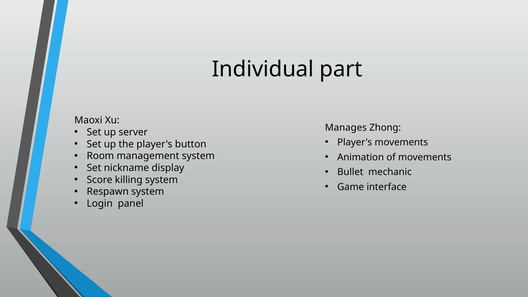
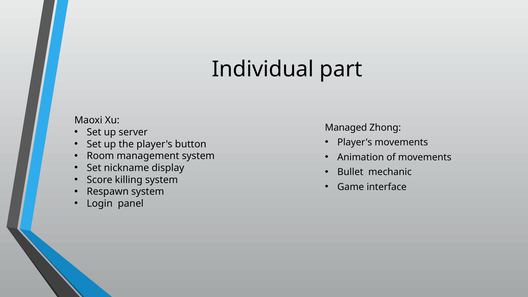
Manages: Manages -> Managed (346, 128)
